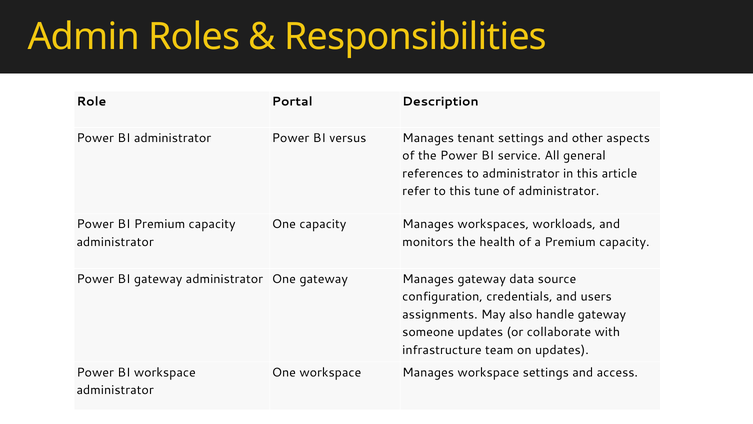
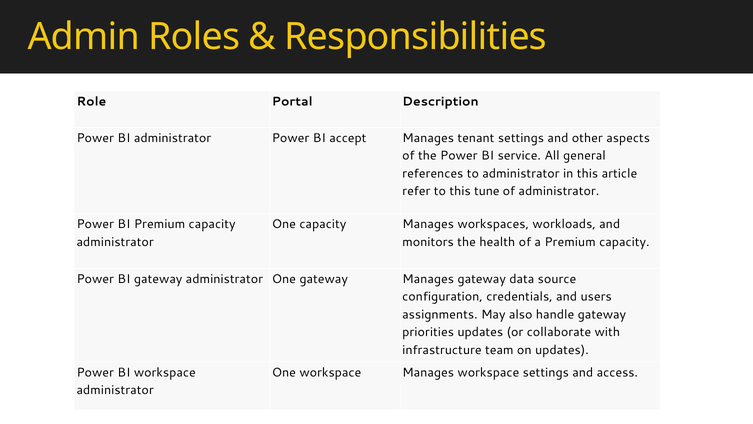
versus: versus -> accept (348, 138)
someone: someone -> priorities (428, 332)
